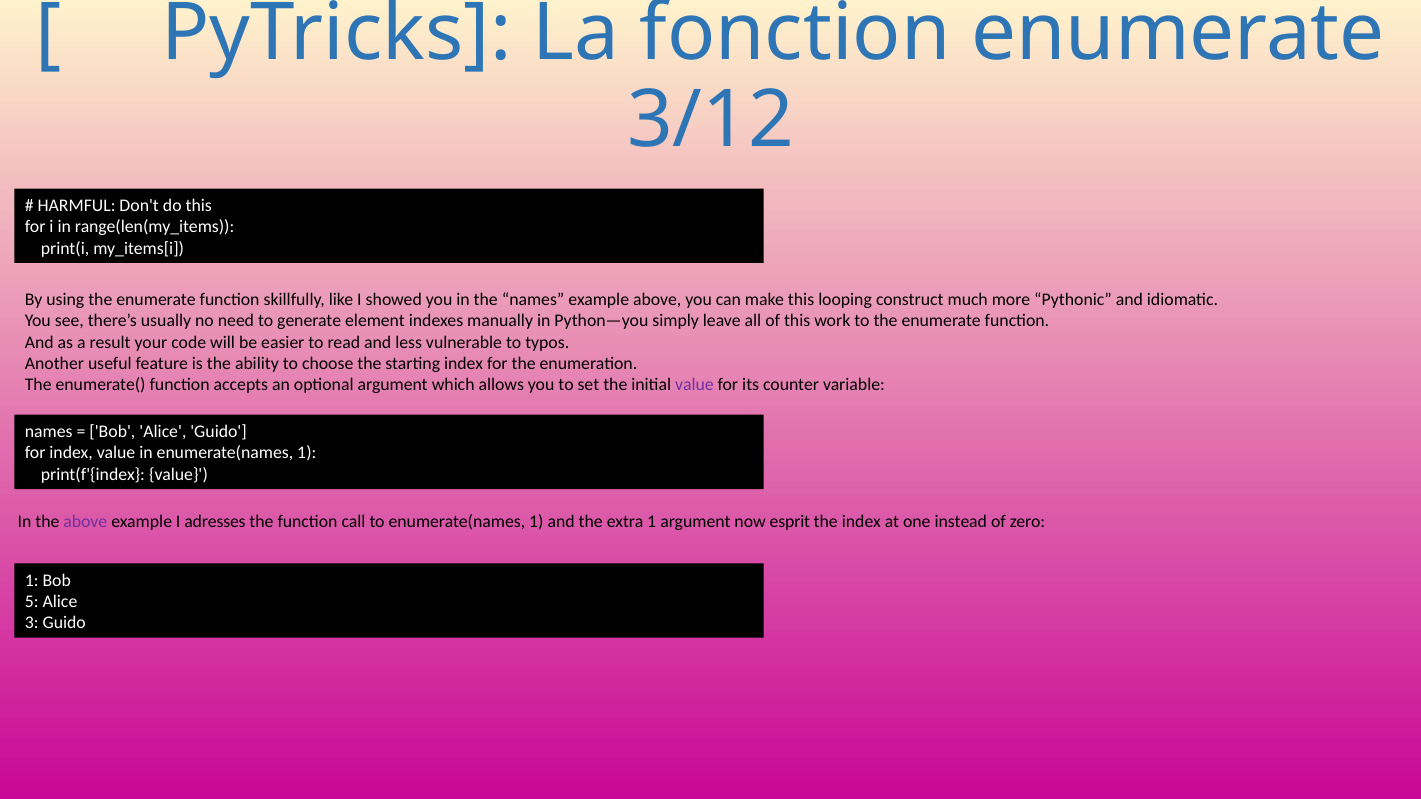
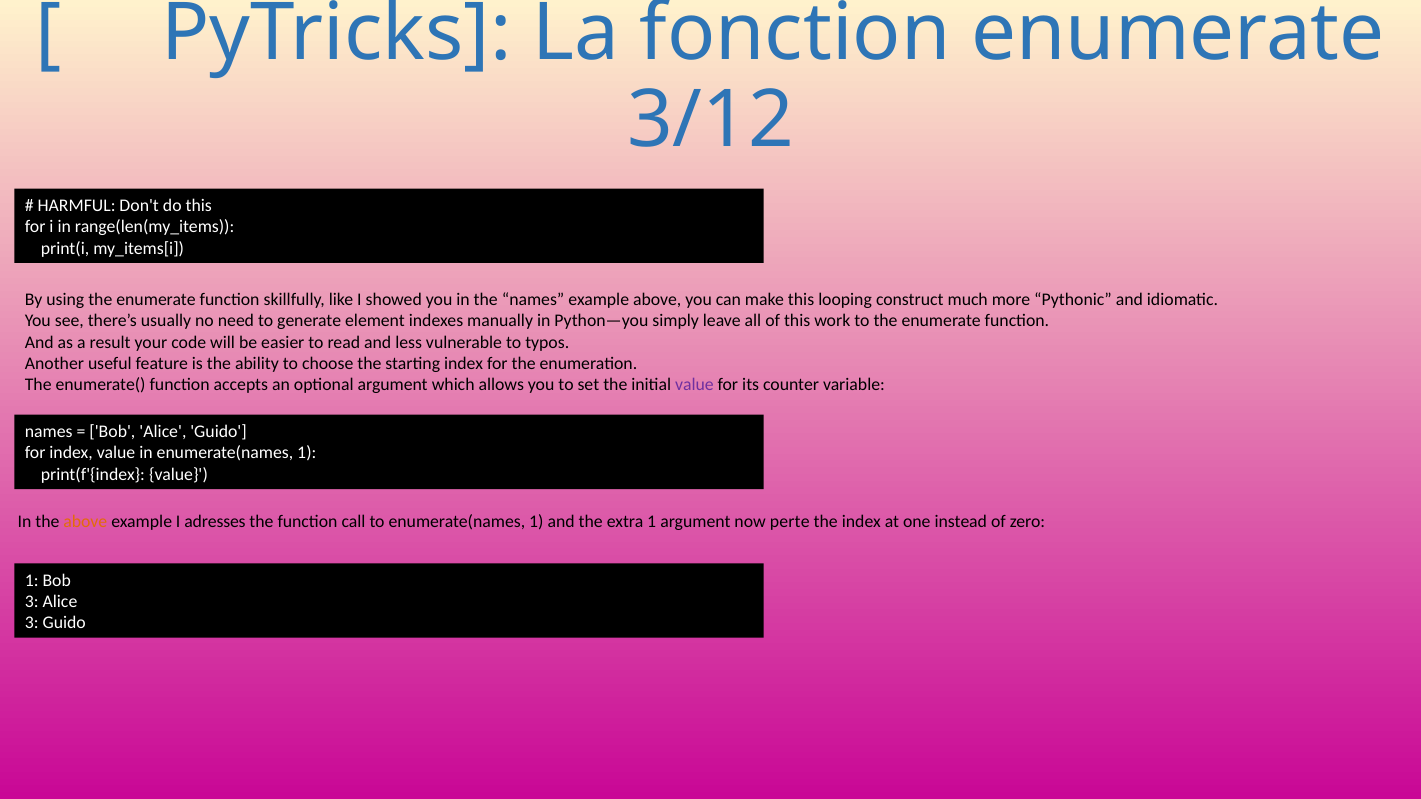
above colour: purple -> orange (85, 522)
esprit: esprit -> perte (790, 522)
5: 5 -> 3 (32, 602)
